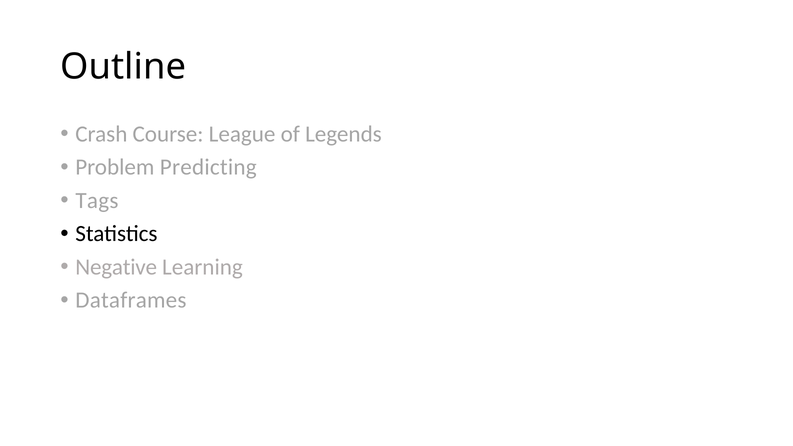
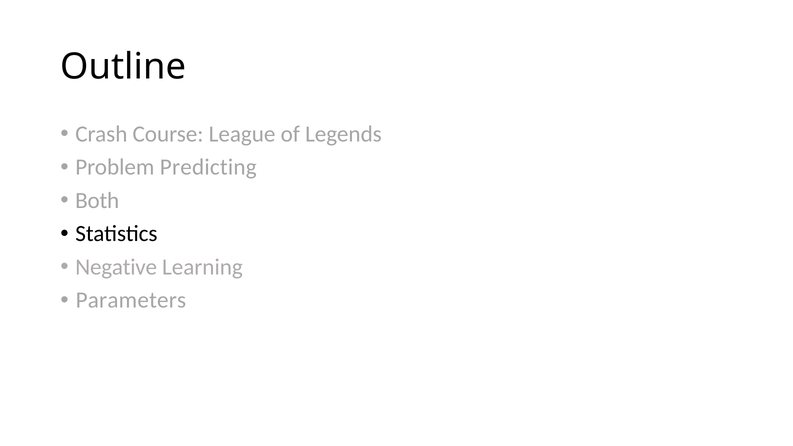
Tags: Tags -> Both (97, 201)
Dataframes: Dataframes -> Parameters (131, 300)
